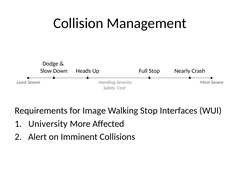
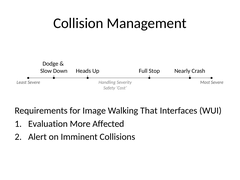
Walking Stop: Stop -> That (149, 111)
University: University -> Evaluation (48, 124)
